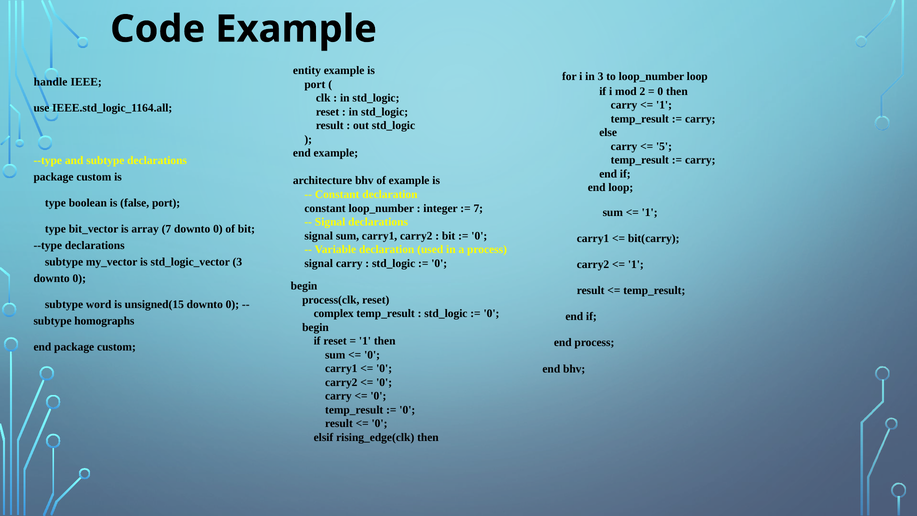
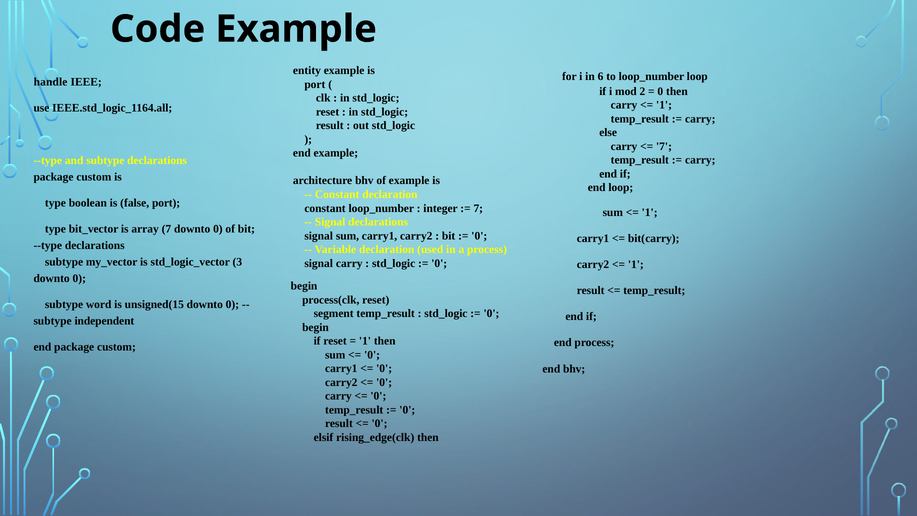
in 3: 3 -> 6 (601, 76)
5: 5 -> 7 (664, 146)
complex: complex -> segment (334, 313)
homographs: homographs -> independent (104, 321)
